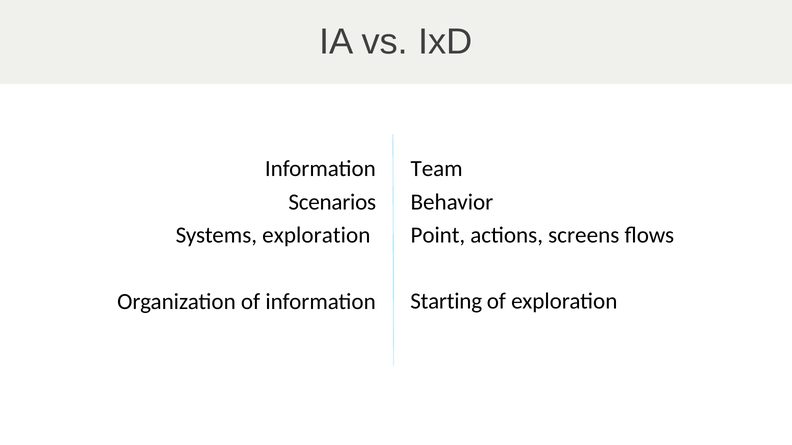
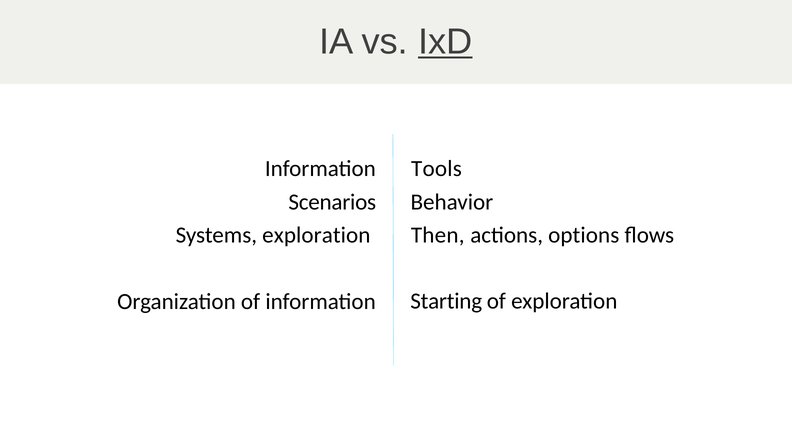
IxD underline: none -> present (445, 42)
Team: Team -> Tools (436, 169)
Point: Point -> Then (438, 235)
screens: screens -> options (584, 235)
